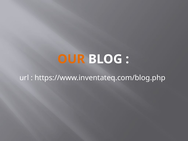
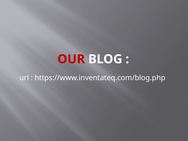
OUR colour: orange -> red (71, 59)
